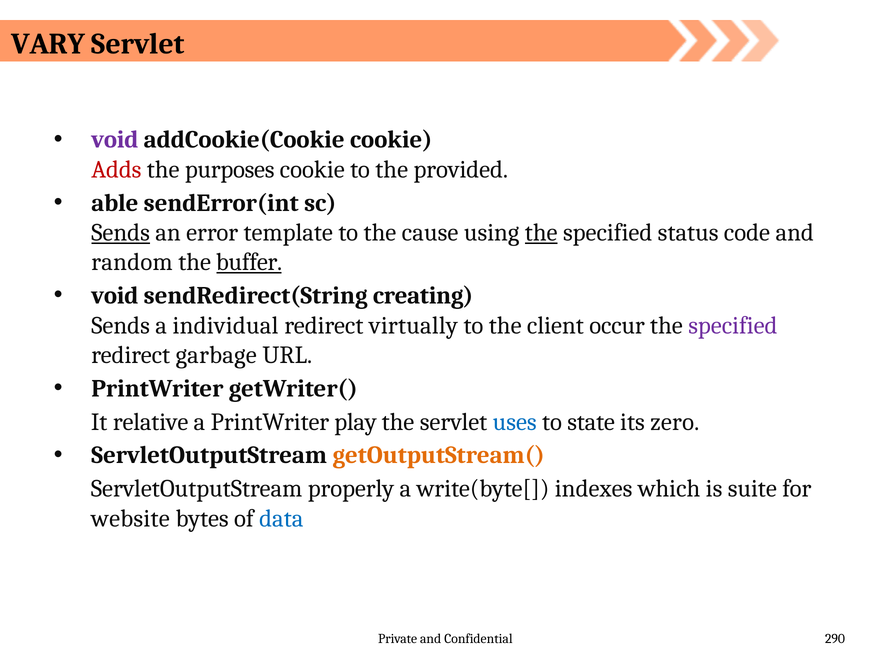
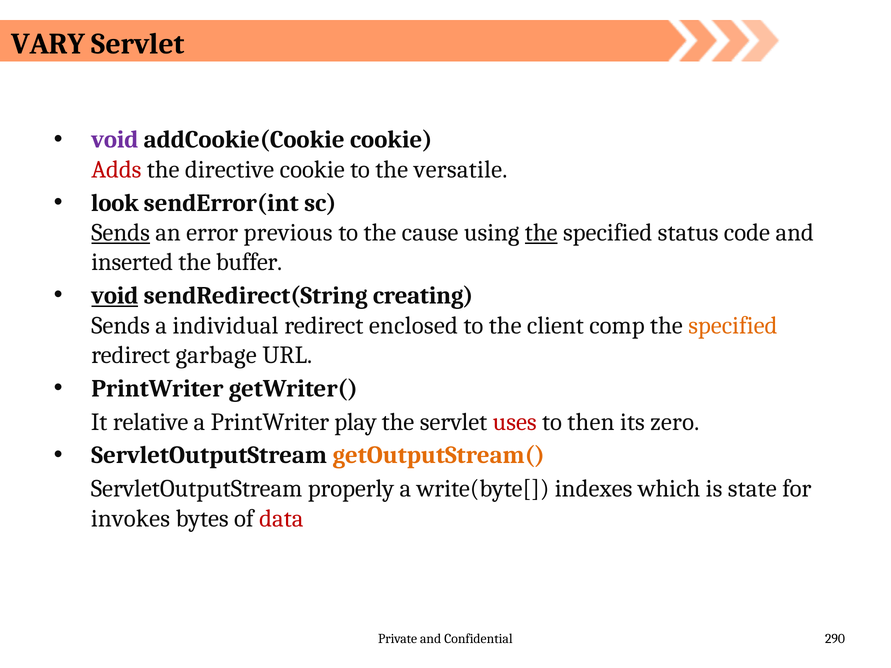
purposes: purposes -> directive (230, 170)
provided: provided -> versatile (461, 170)
able: able -> look (115, 203)
template: template -> previous (288, 233)
random: random -> inserted (132, 262)
buffer underline: present -> none (249, 262)
void underline: none -> present (115, 296)
virtually: virtually -> enclosed (413, 325)
occur: occur -> comp (617, 325)
specified colour: purple -> orange (733, 325)
uses colour: blue -> red (515, 422)
state: state -> then (591, 422)
suite: suite -> state (752, 489)
website: website -> invokes (130, 519)
data colour: blue -> red (281, 519)
